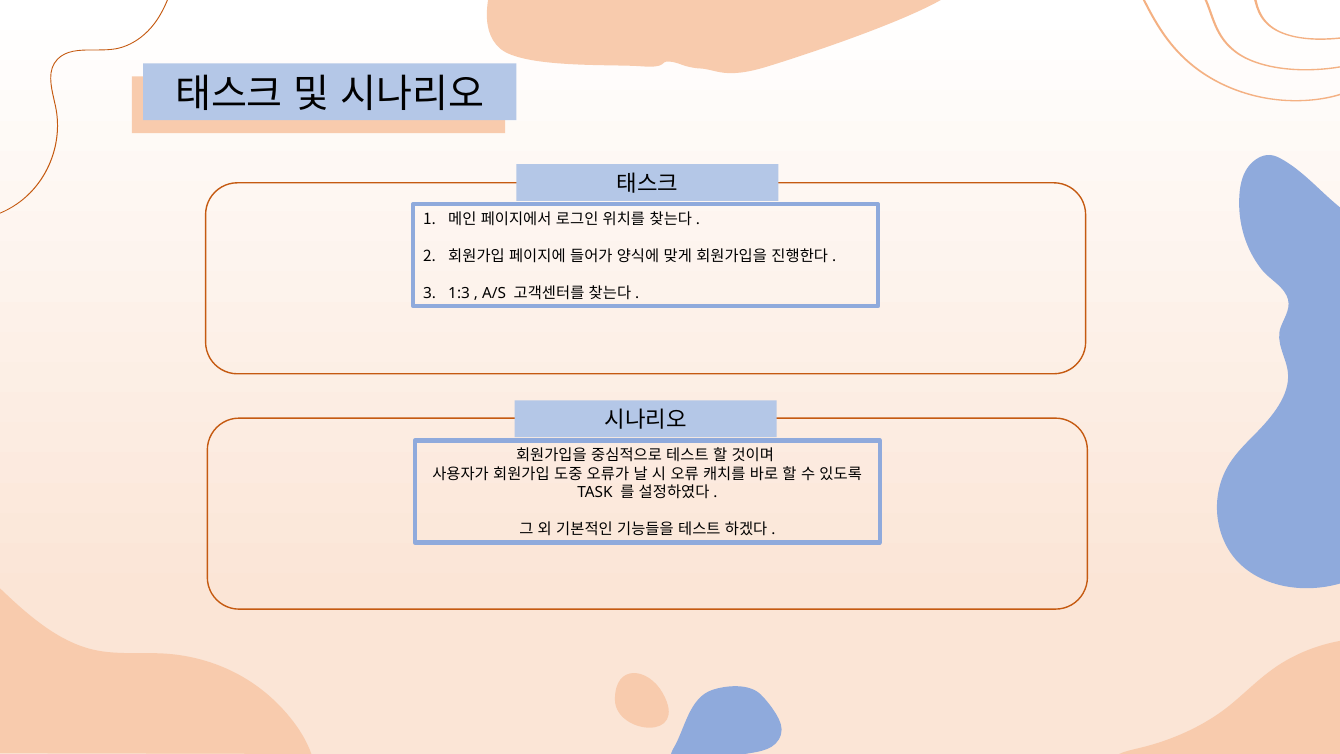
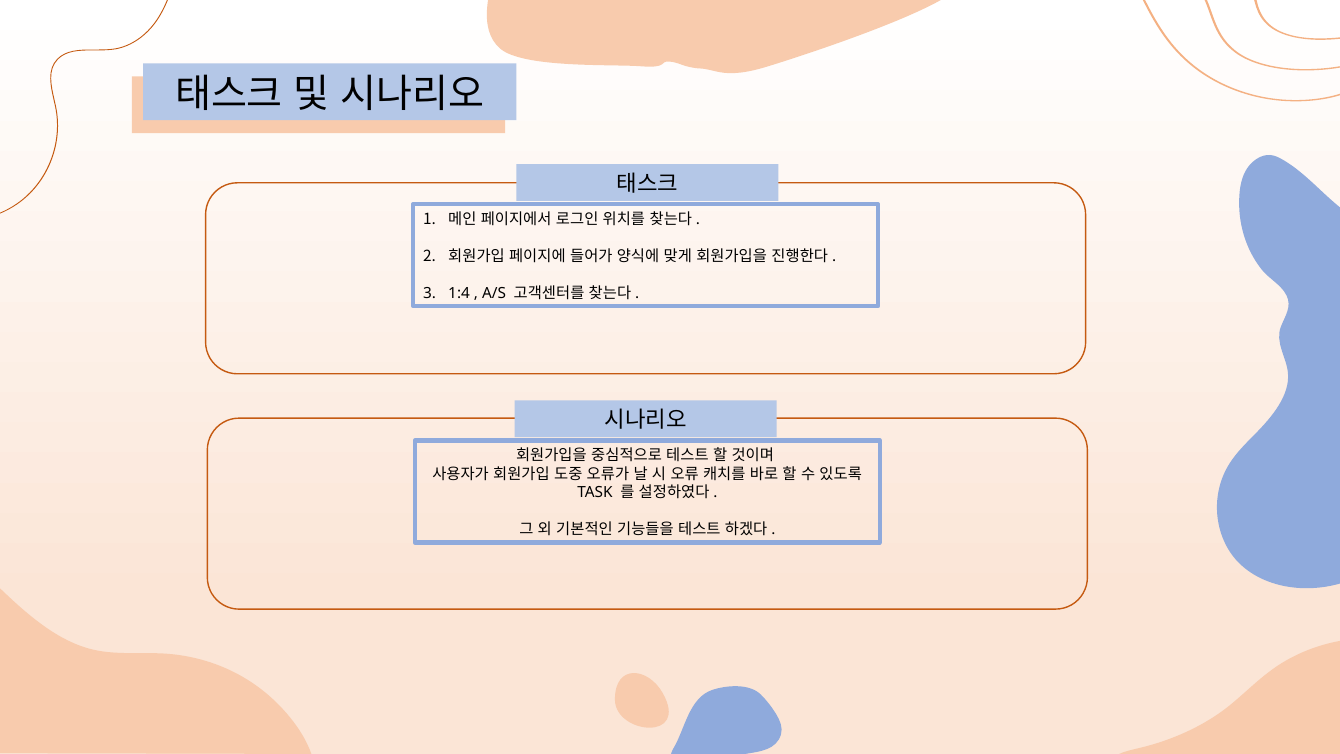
1:3: 1:3 -> 1:4 (459, 293)
